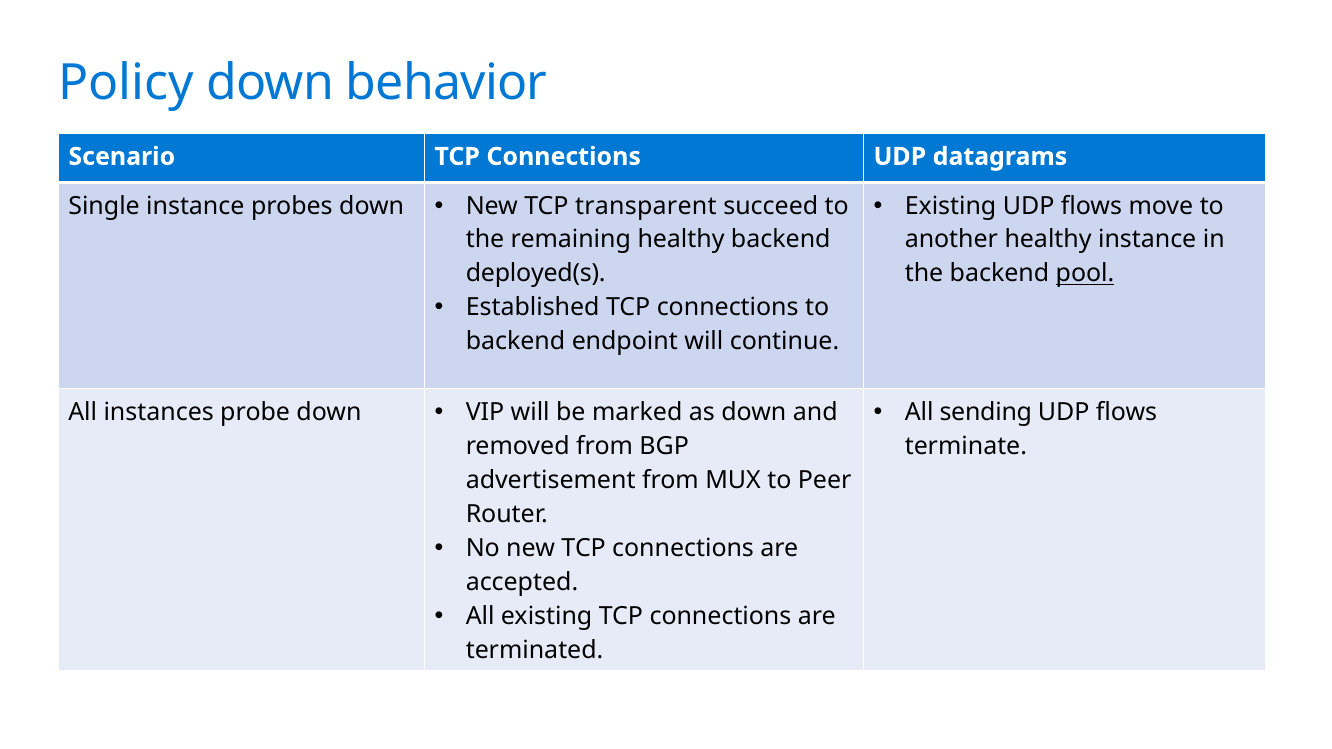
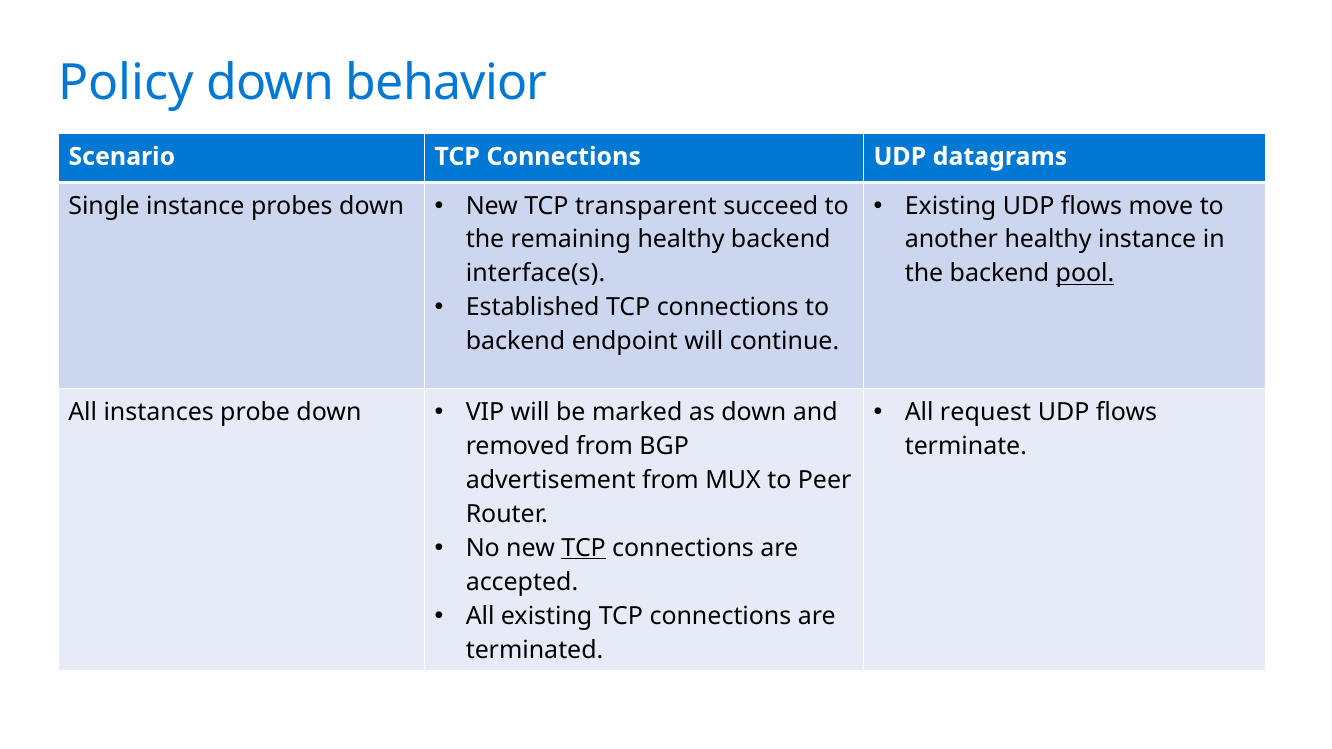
deployed(s: deployed(s -> interface(s (535, 274)
sending: sending -> request (986, 412)
TCP underline: none -> present (584, 548)
